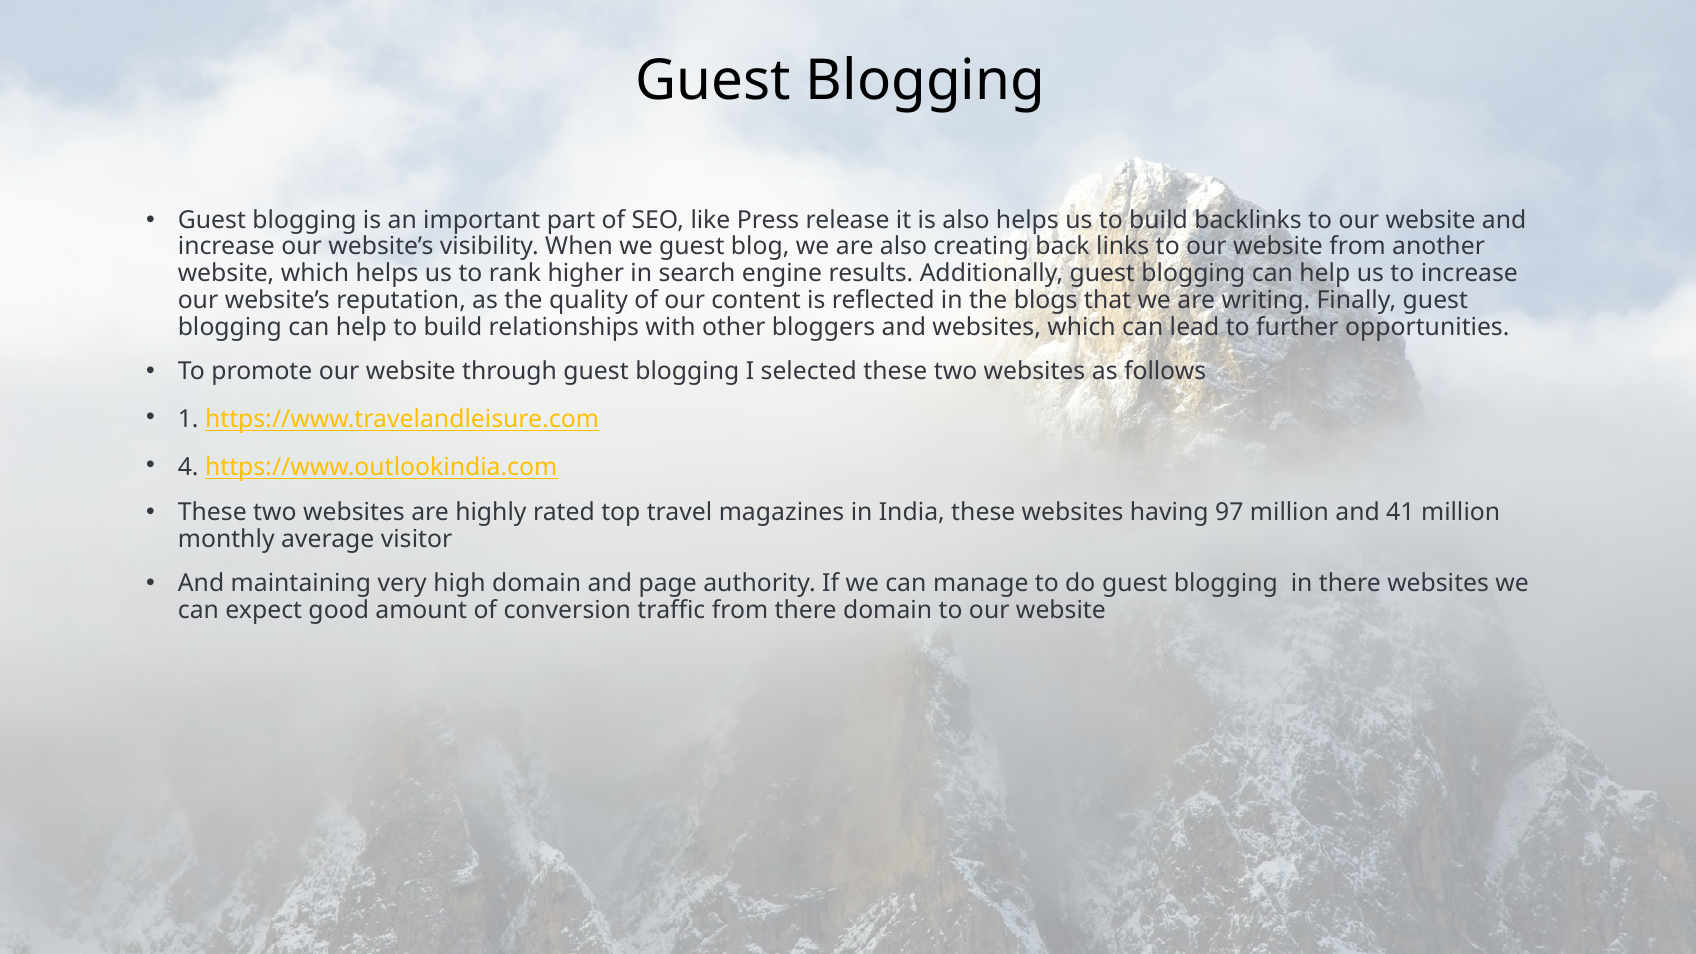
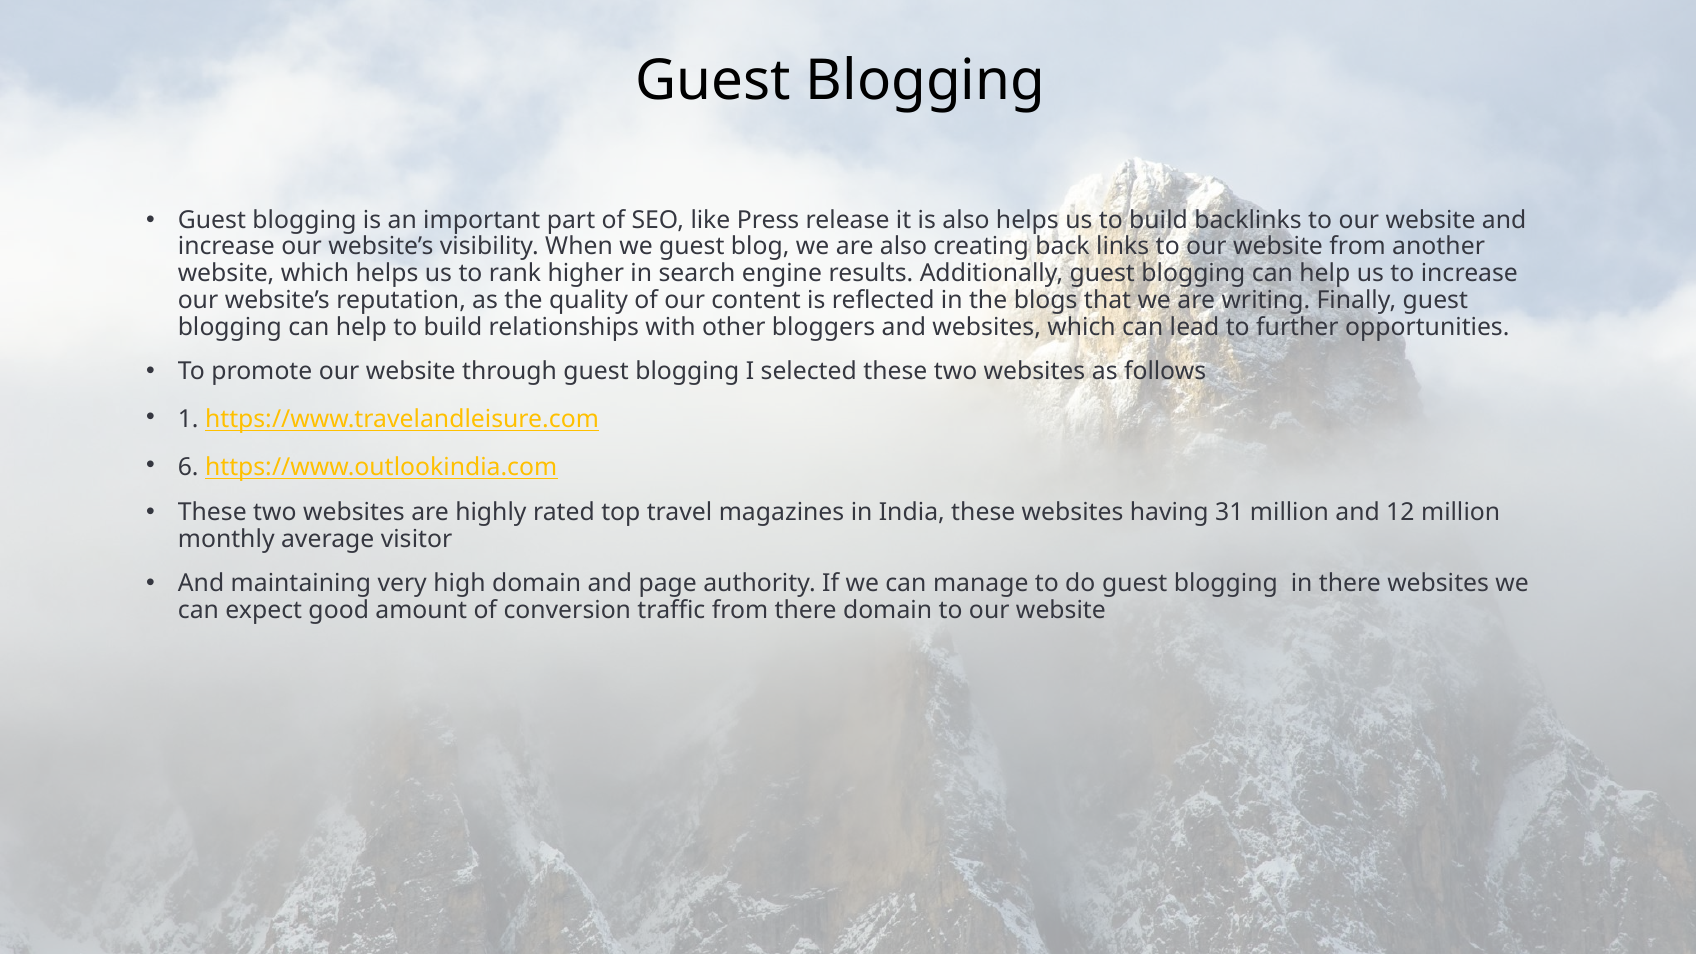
4: 4 -> 6 (188, 467)
97: 97 -> 31 (1229, 512)
41: 41 -> 12 (1400, 512)
